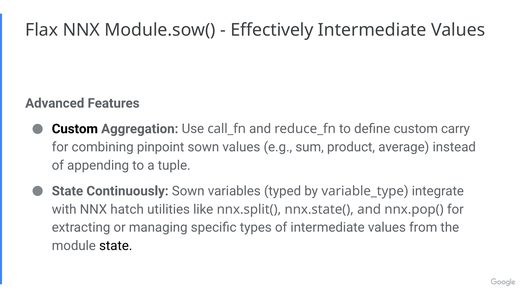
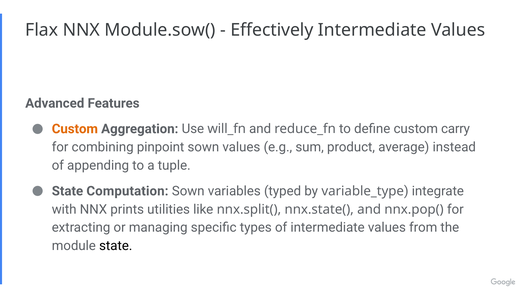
Custom colour: black -> orange (75, 129)
call_fn: call_fn -> will_fn (227, 129)
Continuously: Continuously -> Computation (127, 191)
hatch: hatch -> prints (127, 209)
